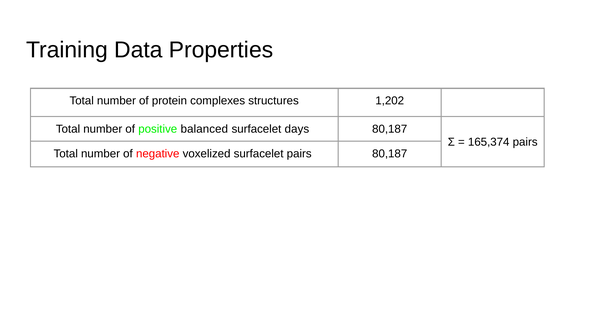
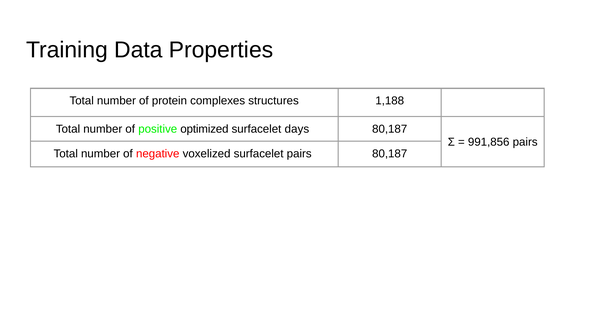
1,202: 1,202 -> 1,188 (390, 101)
balanced: balanced -> optimized (204, 129)
165,374: 165,374 -> 991,856 (489, 142)
